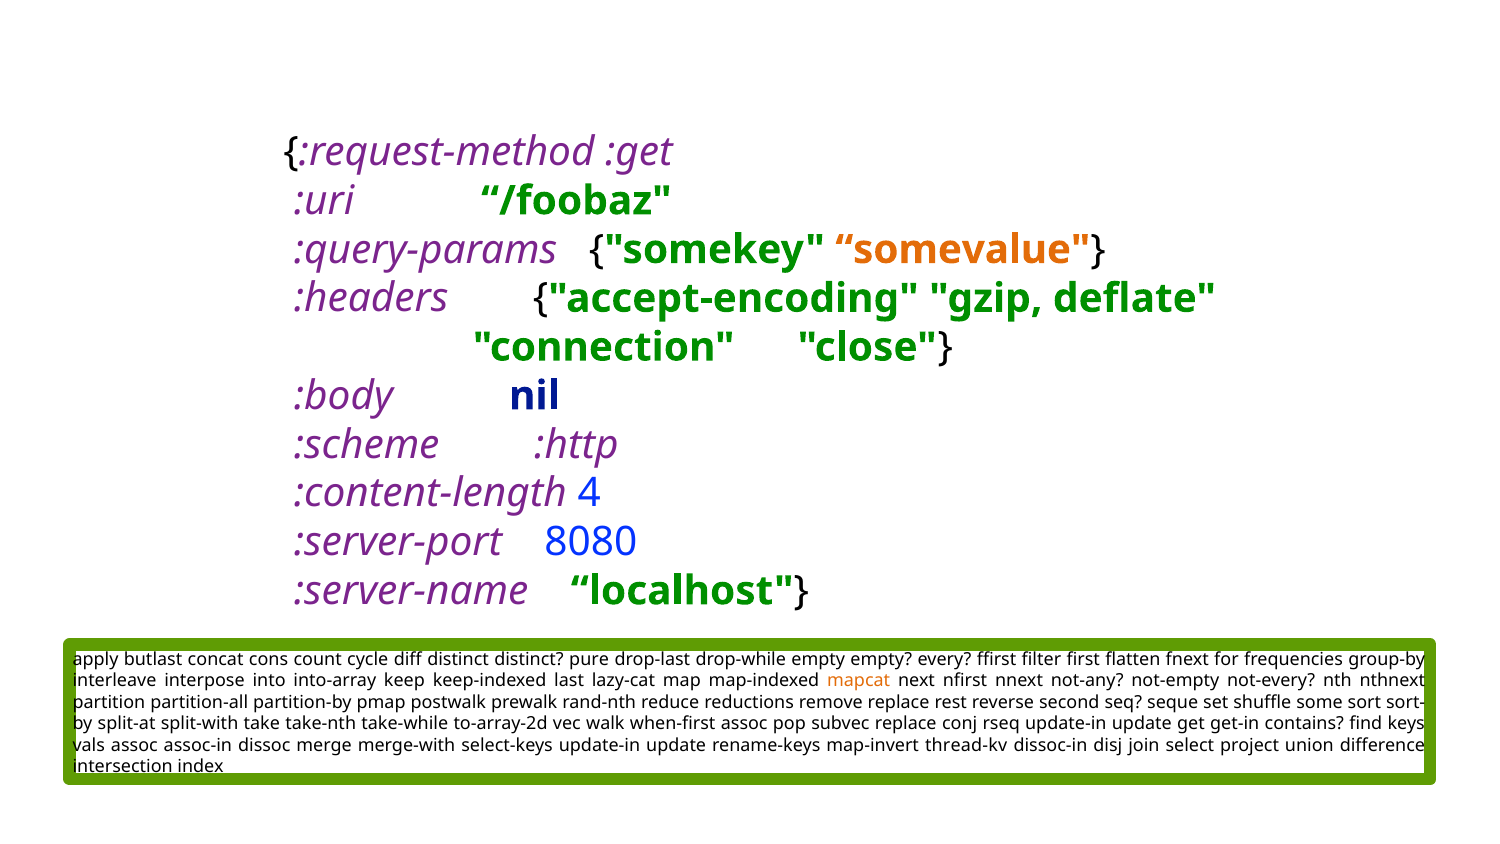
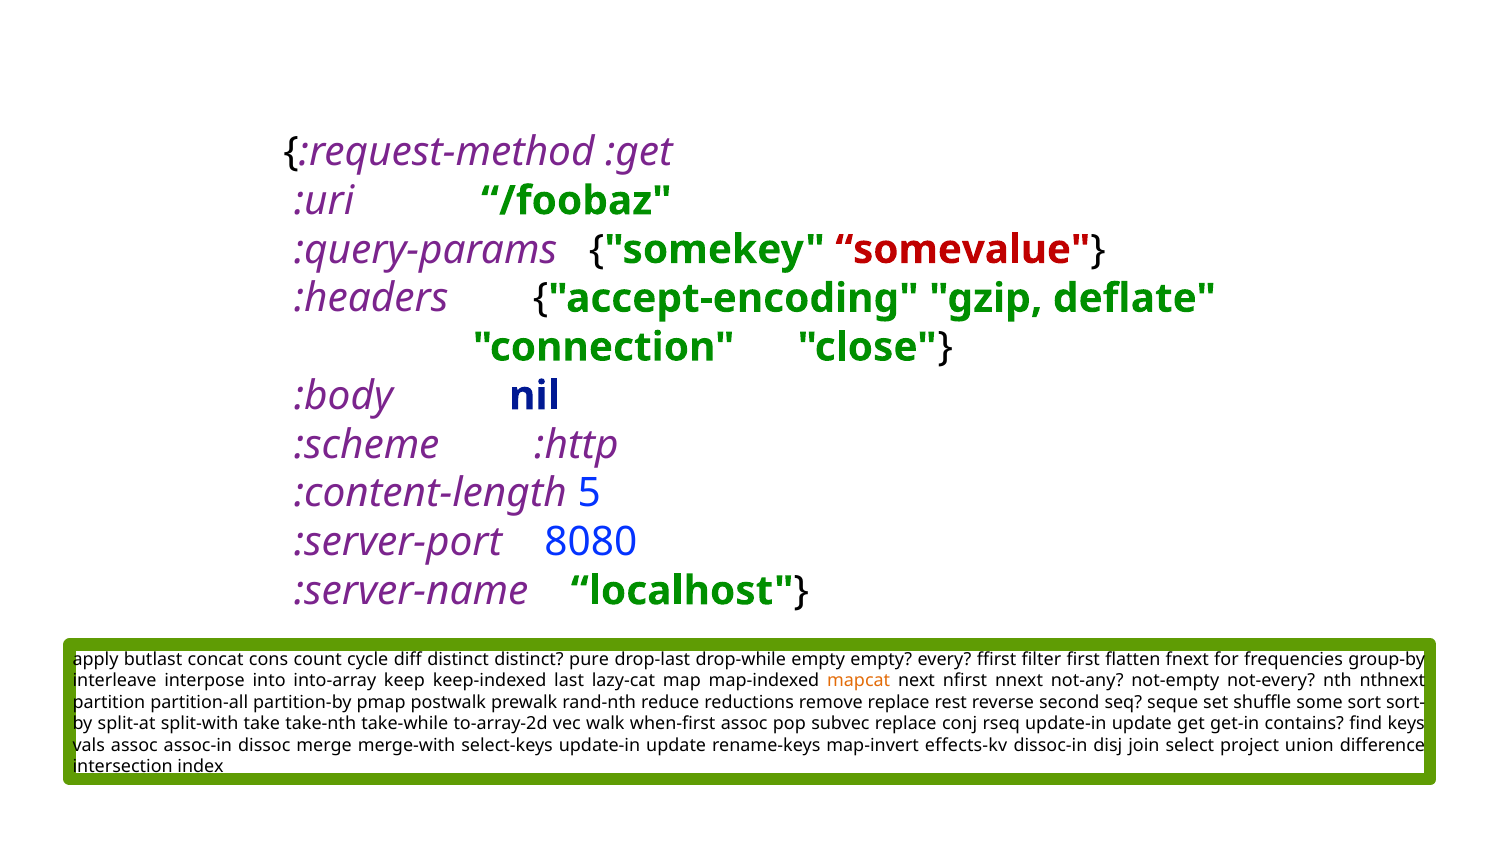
somevalue colour: orange -> red (963, 250)
4: 4 -> 5 (589, 493)
thread-kv: thread-kv -> effects-kv (966, 745)
